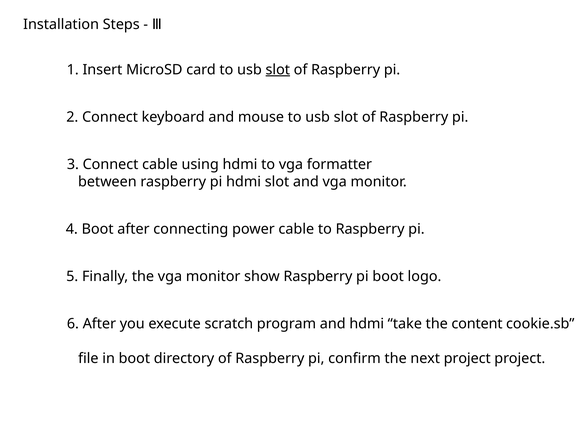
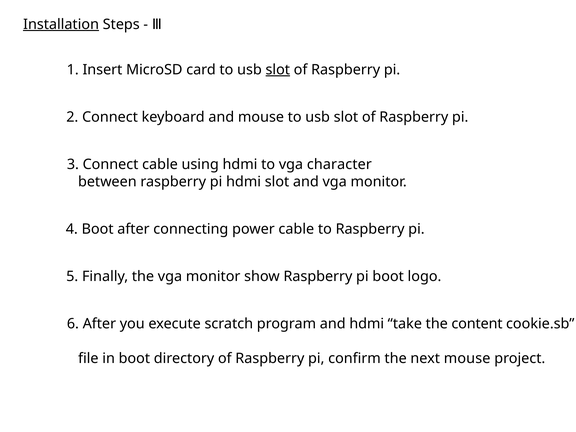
Installation underline: none -> present (61, 24)
formatter: formatter -> character (339, 164)
next project: project -> mouse (467, 358)
